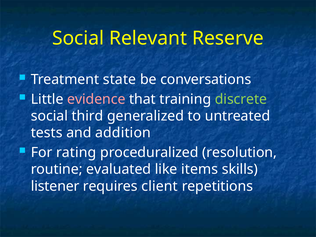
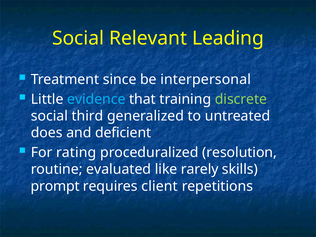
Reserve: Reserve -> Leading (228, 38)
state: state -> since (120, 79)
conversations: conversations -> interpersonal (206, 79)
evidence colour: pink -> light blue (96, 99)
tests: tests -> does (47, 133)
addition: addition -> deficient (123, 133)
items: items -> rarely (200, 169)
listener: listener -> prompt (55, 186)
